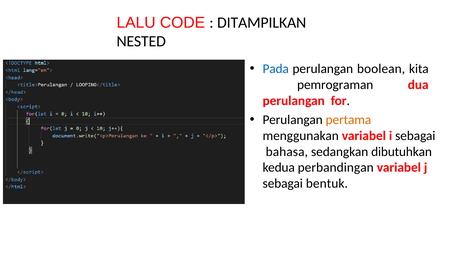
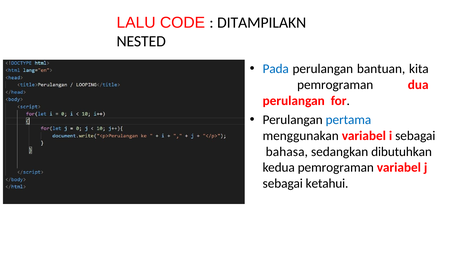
DITAMPILKAN: DITAMPILKAN -> DITAMPILAKN (262, 22)
boolean: boolean -> bantuan (381, 69)
pertama colour: orange -> blue (348, 120)
kedua perbandingan: perbandingan -> pemrograman (336, 167)
bentuk: bentuk -> ketahui (327, 183)
